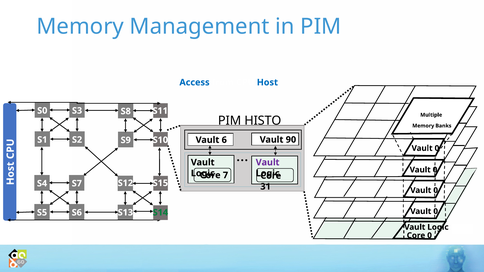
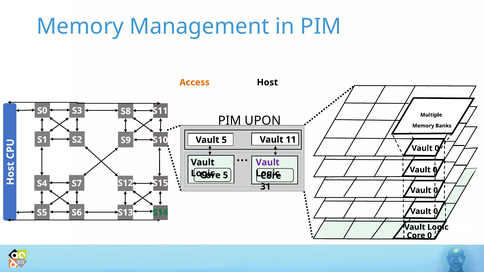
Access colour: blue -> orange (194, 82)
Host colour: blue -> black (267, 82)
HISTO: HISTO -> UPON (263, 121)
90: 90 -> 11 (291, 140)
Vault 6: 6 -> 5 (224, 140)
7: 7 -> 5 (226, 175)
